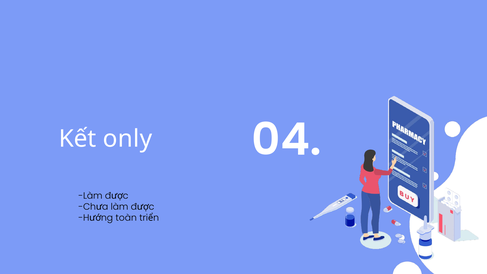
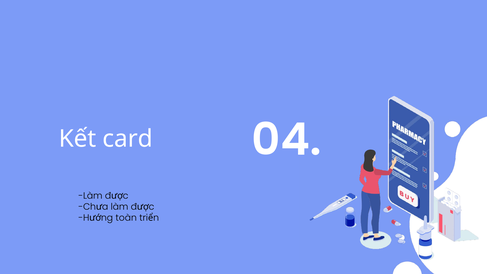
only: only -> card (128, 139)
